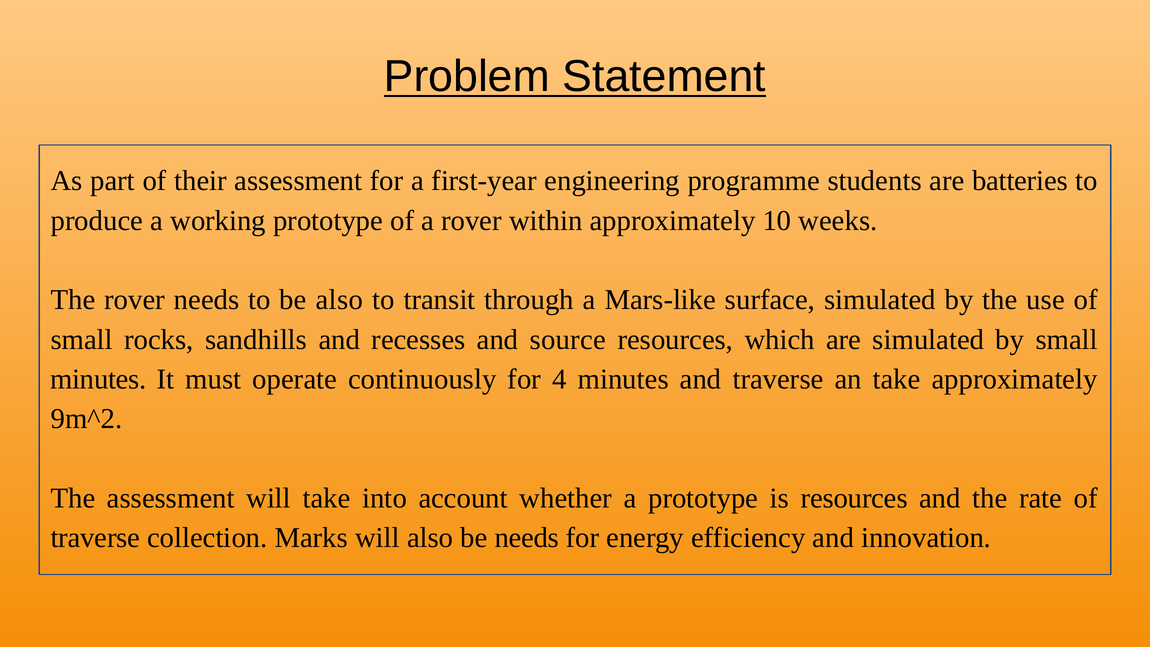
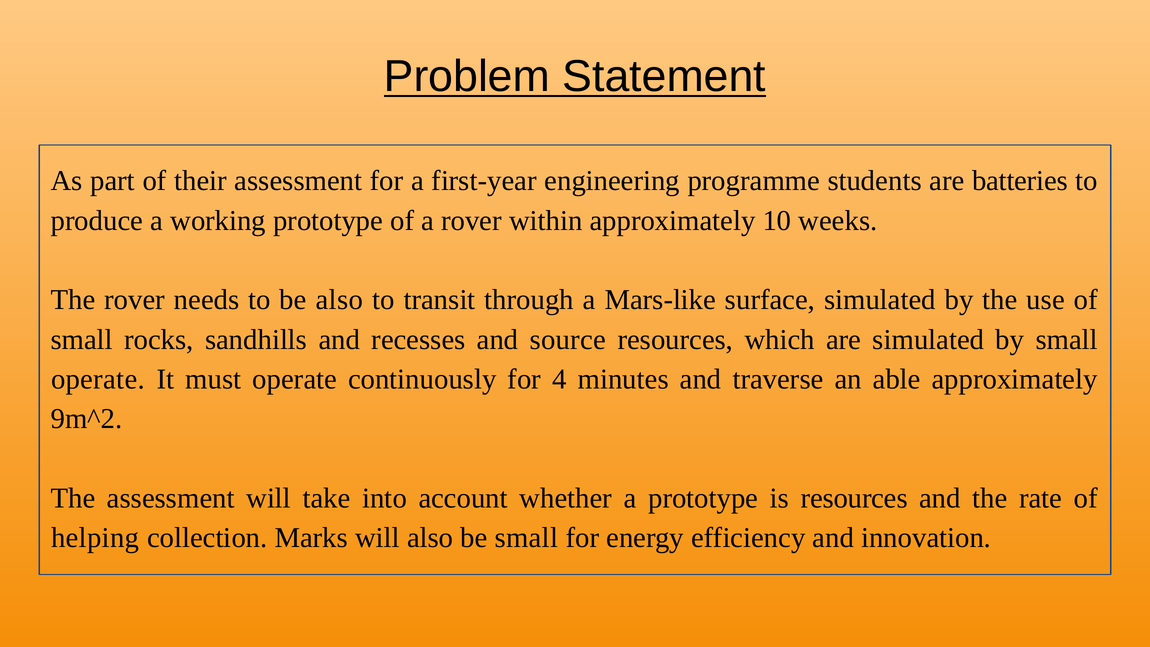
minutes: minutes -> operate (98, 379)
an take: take -> able (897, 379)
traverse: traverse -> helping (95, 538)
be needs: needs -> small (526, 538)
